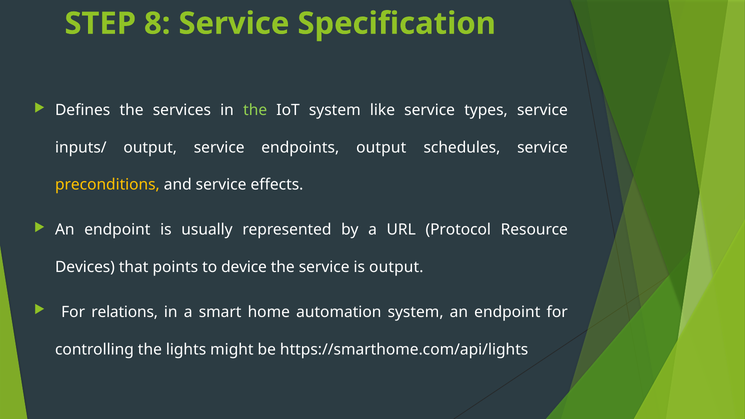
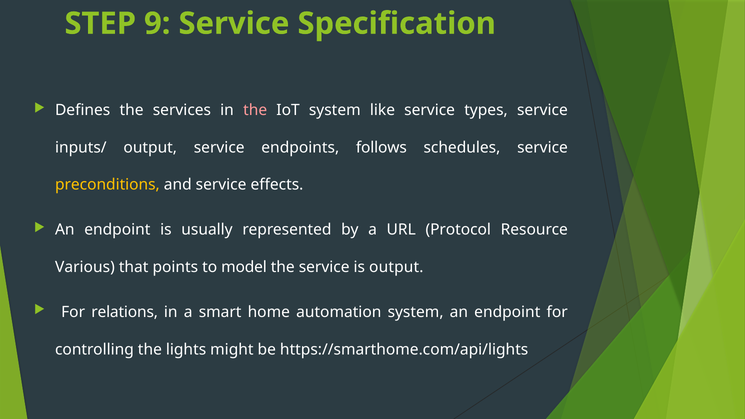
8: 8 -> 9 (157, 24)
the colour: light green -> pink (255, 110)
endpoints output: output -> follows (381, 148)
Devices: Devices -> Various (85, 267)
device: device -> model (244, 267)
